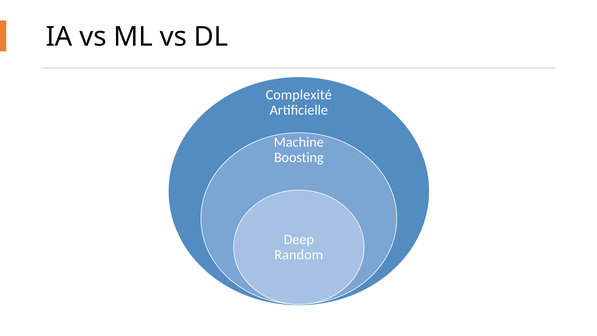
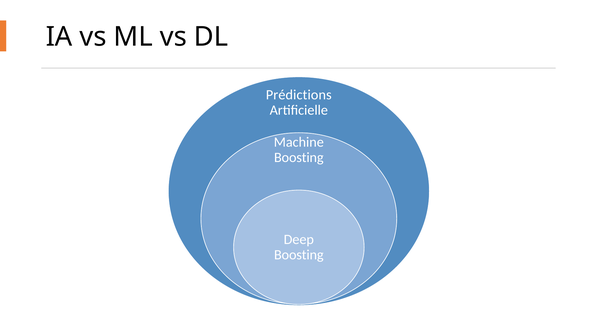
Complexité: Complexité -> Prédictions (299, 95)
Random: Random -> Boosting (299, 255)
